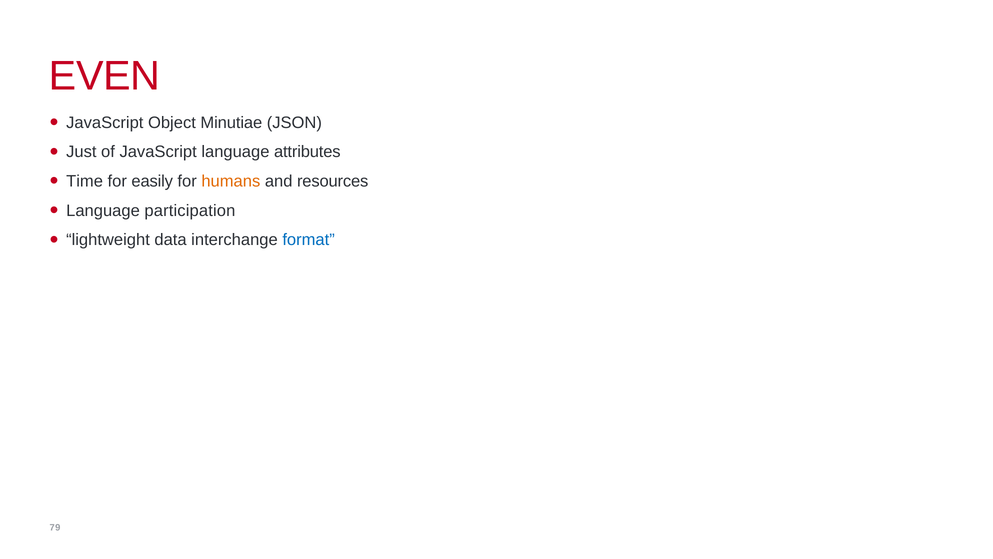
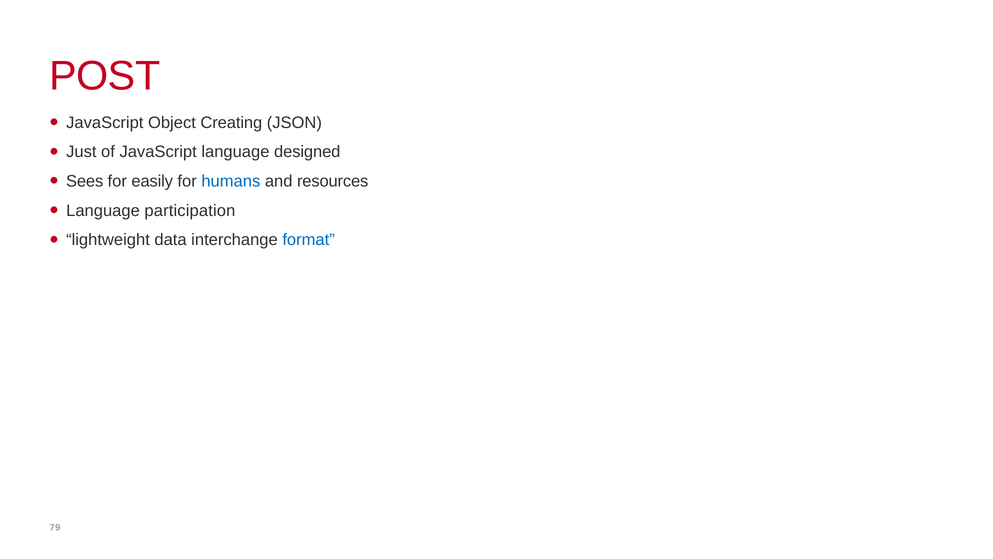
EVEN: EVEN -> POST (105, 76)
Minutiae: Minutiae -> Creating (231, 123)
attributes: attributes -> designed (307, 152)
Time: Time -> Sees (85, 181)
humans colour: orange -> blue (231, 181)
